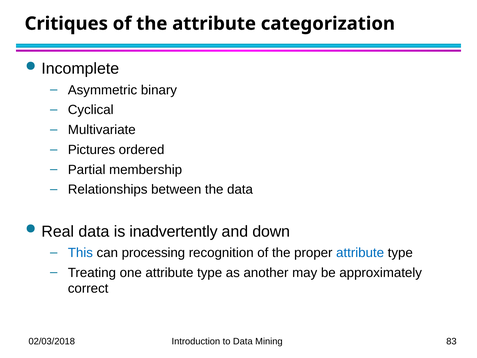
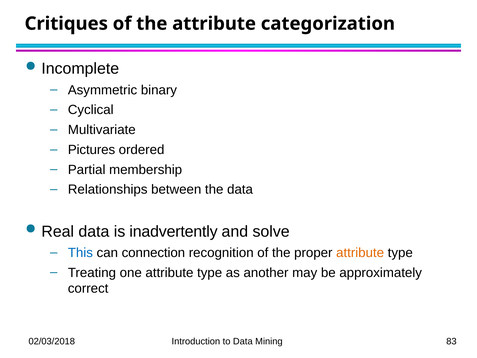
down: down -> solve (271, 231)
processing: processing -> connection (153, 253)
attribute colour: blue -> orange (360, 253)
